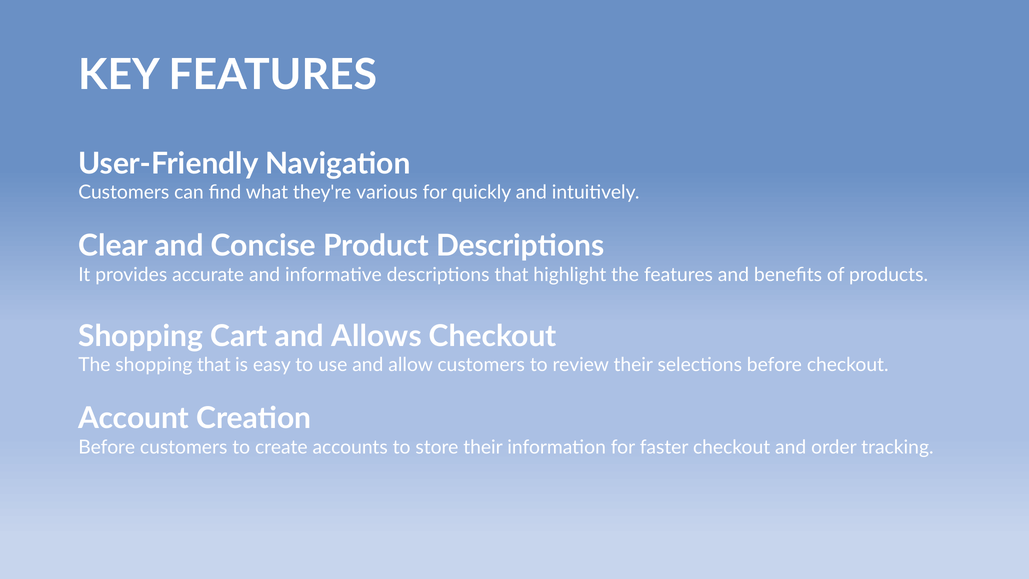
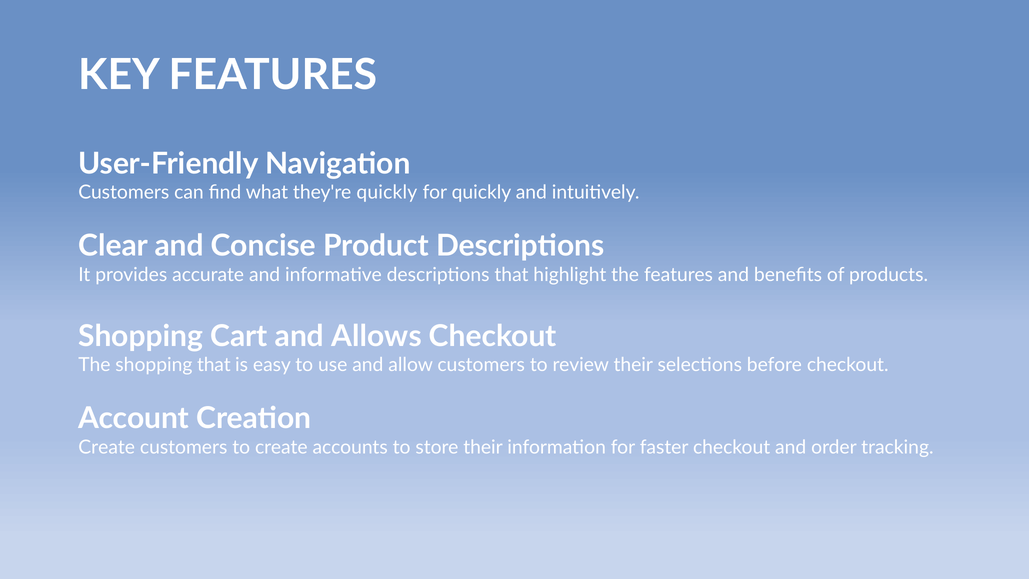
they're various: various -> quickly (387, 192)
Before: Before -> Create (107, 447)
